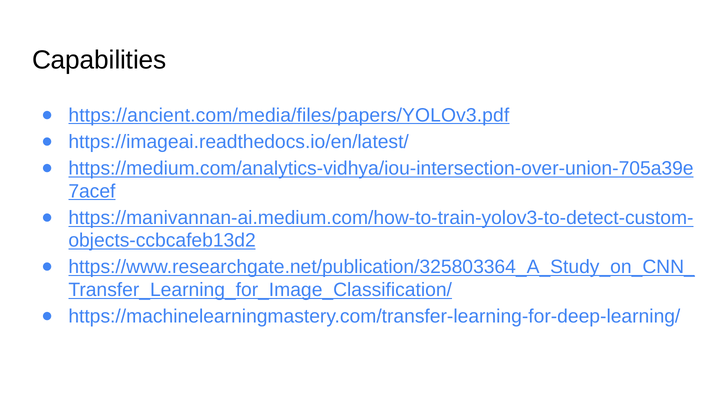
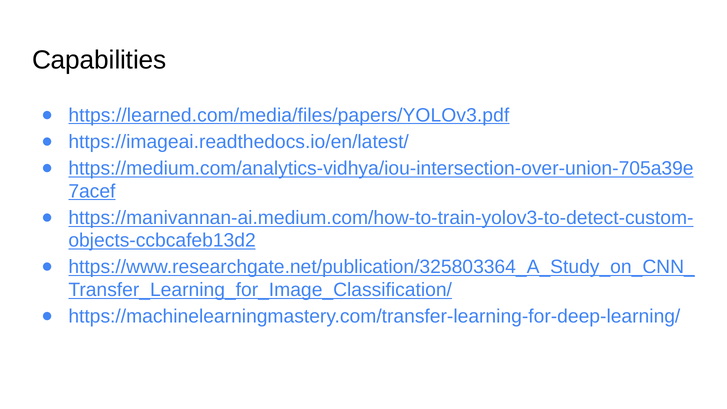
https://ancient.com/media/files/papers/YOLOv3.pdf: https://ancient.com/media/files/papers/YOLOv3.pdf -> https://learned.com/media/files/papers/YOLOv3.pdf (289, 115)
